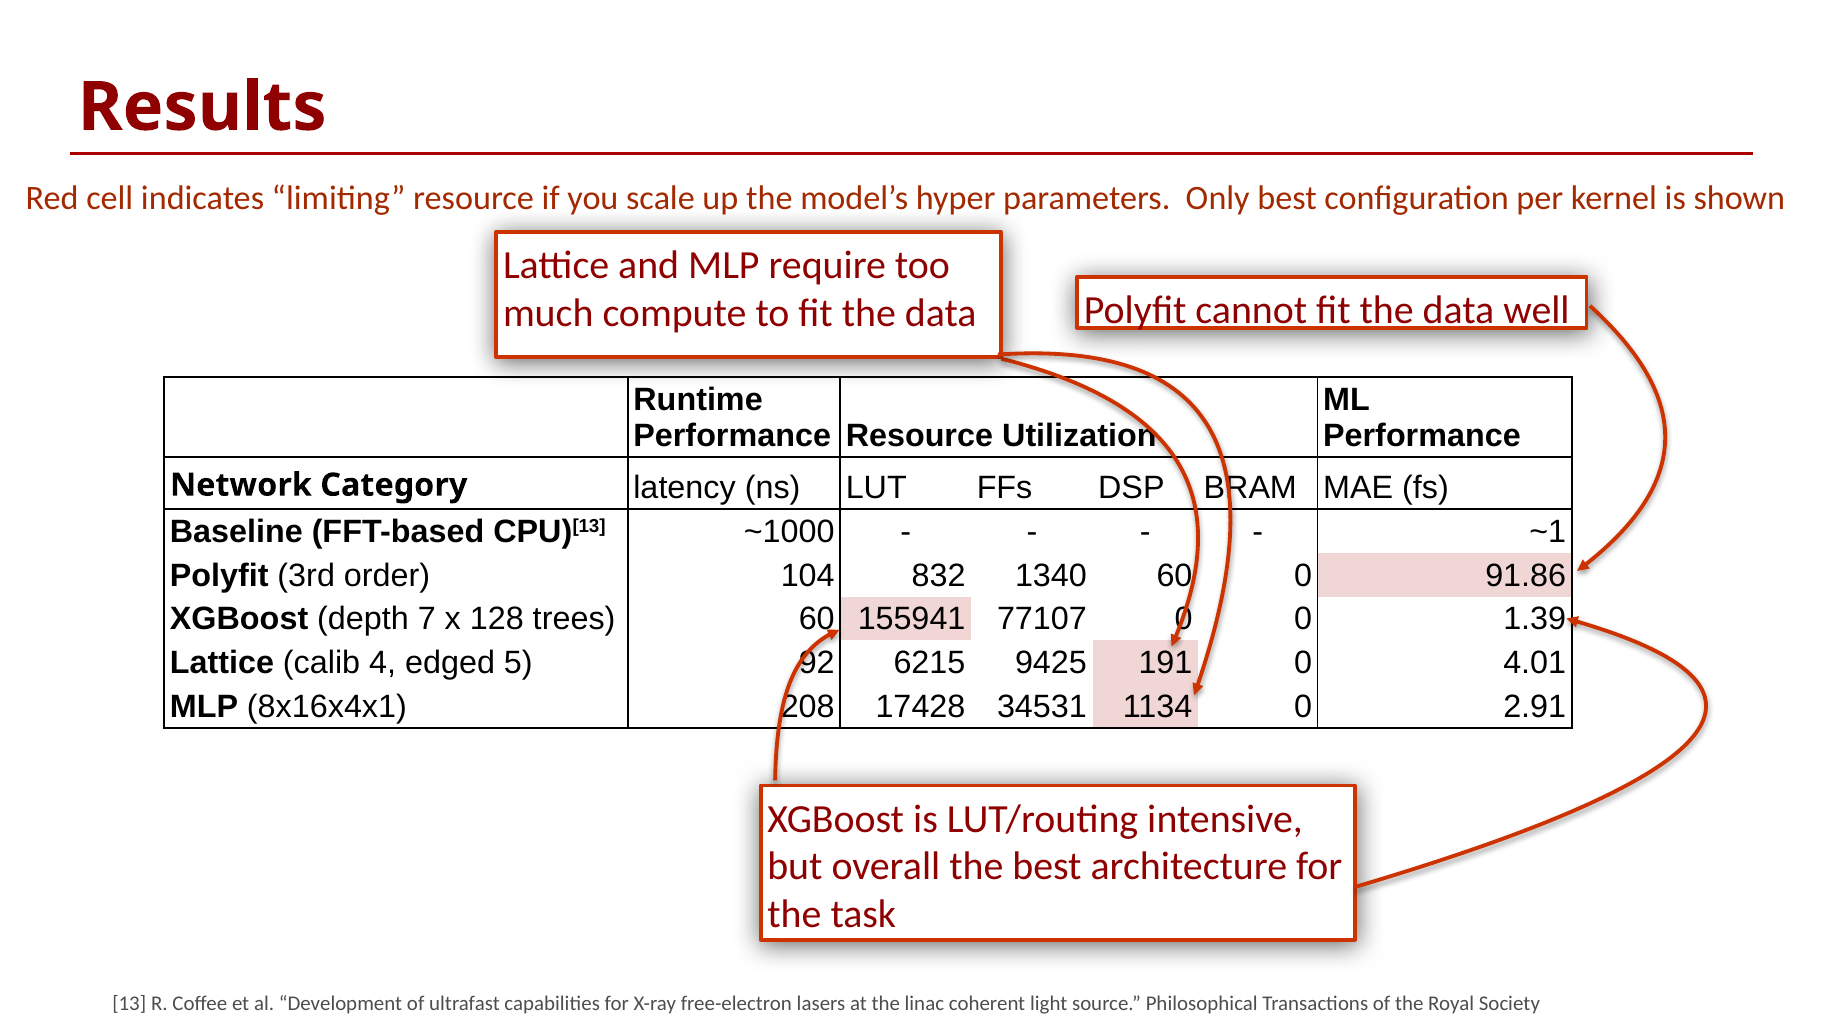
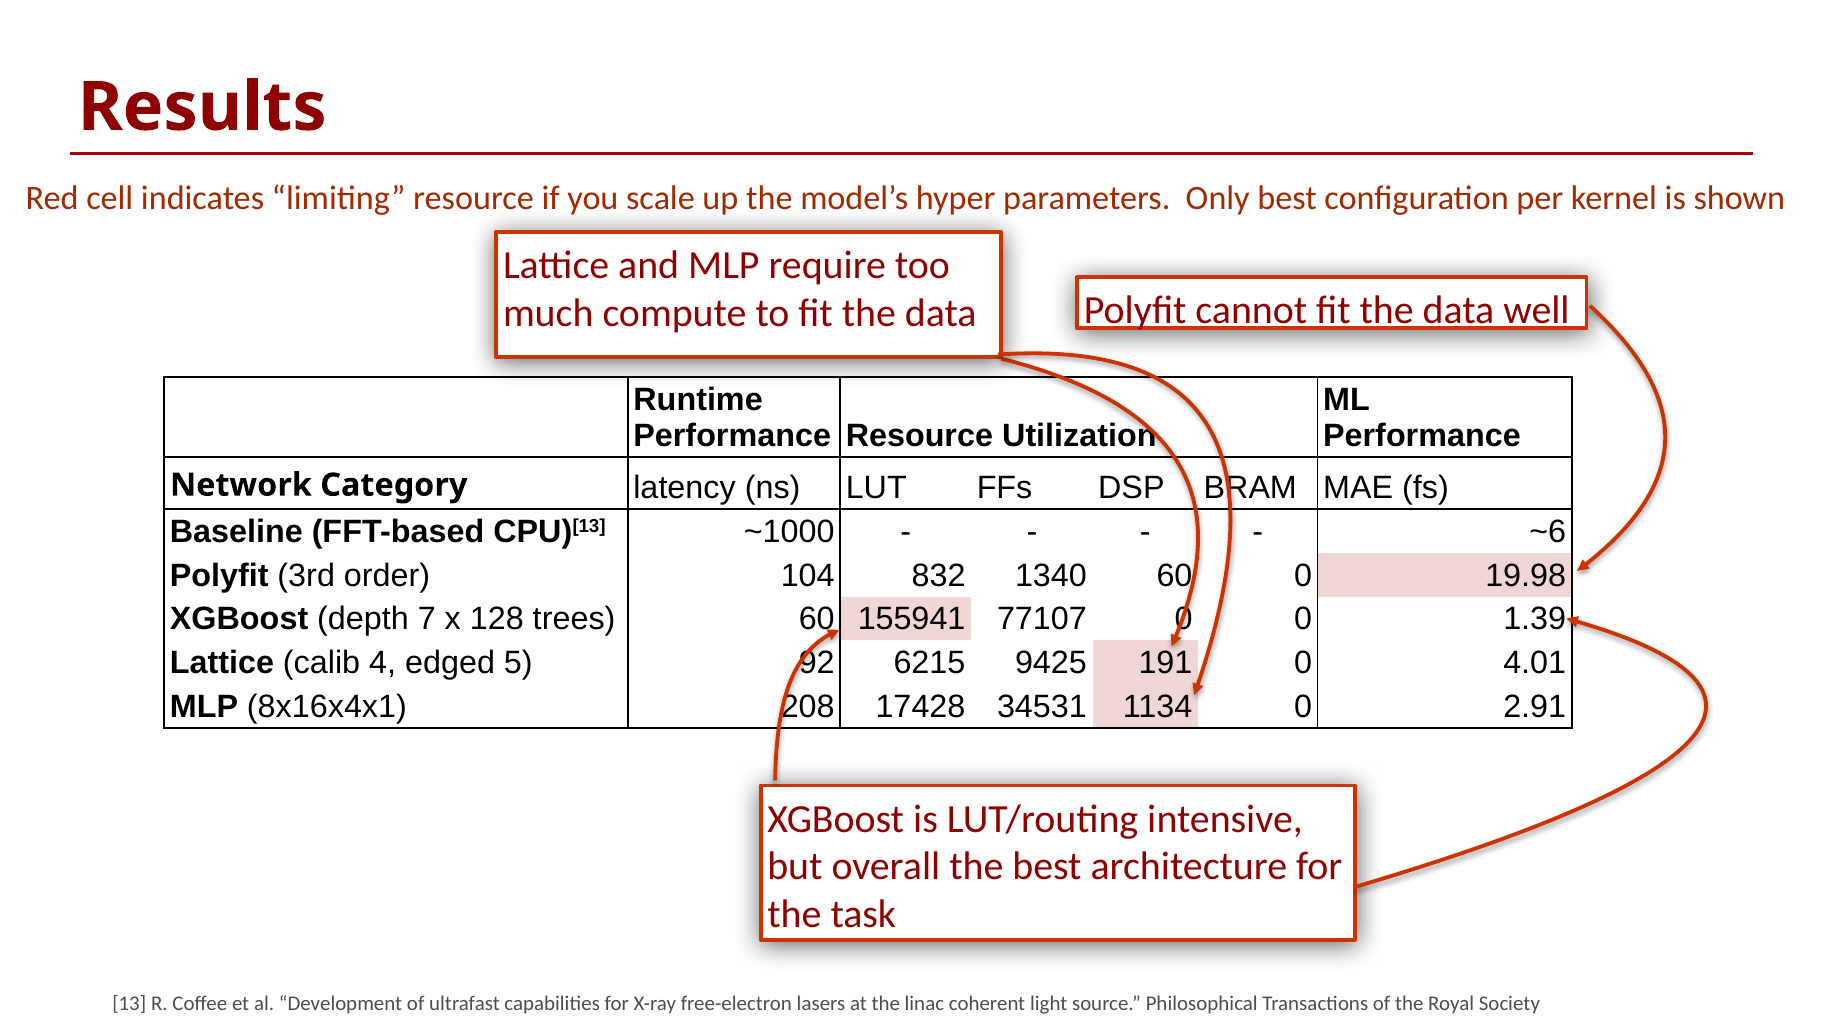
~1: ~1 -> ~6 (1548, 532)
91.86: 91.86 -> 19.98 (1526, 576)
